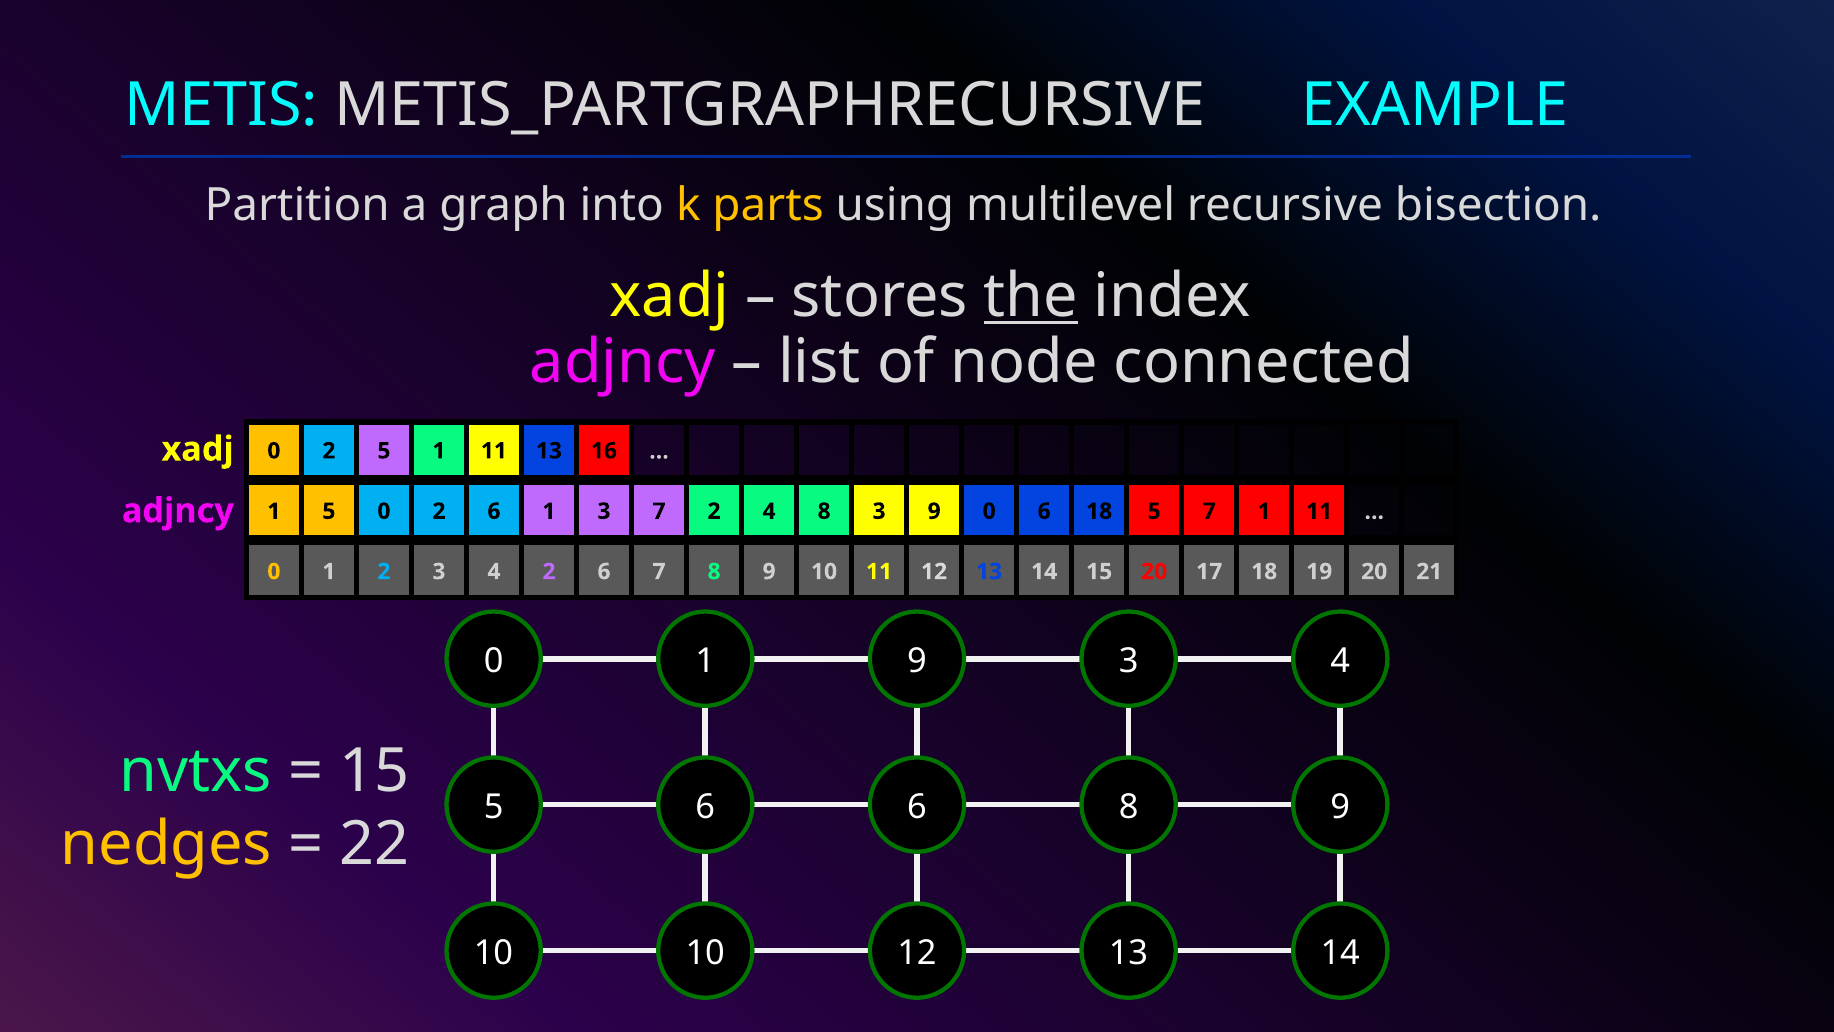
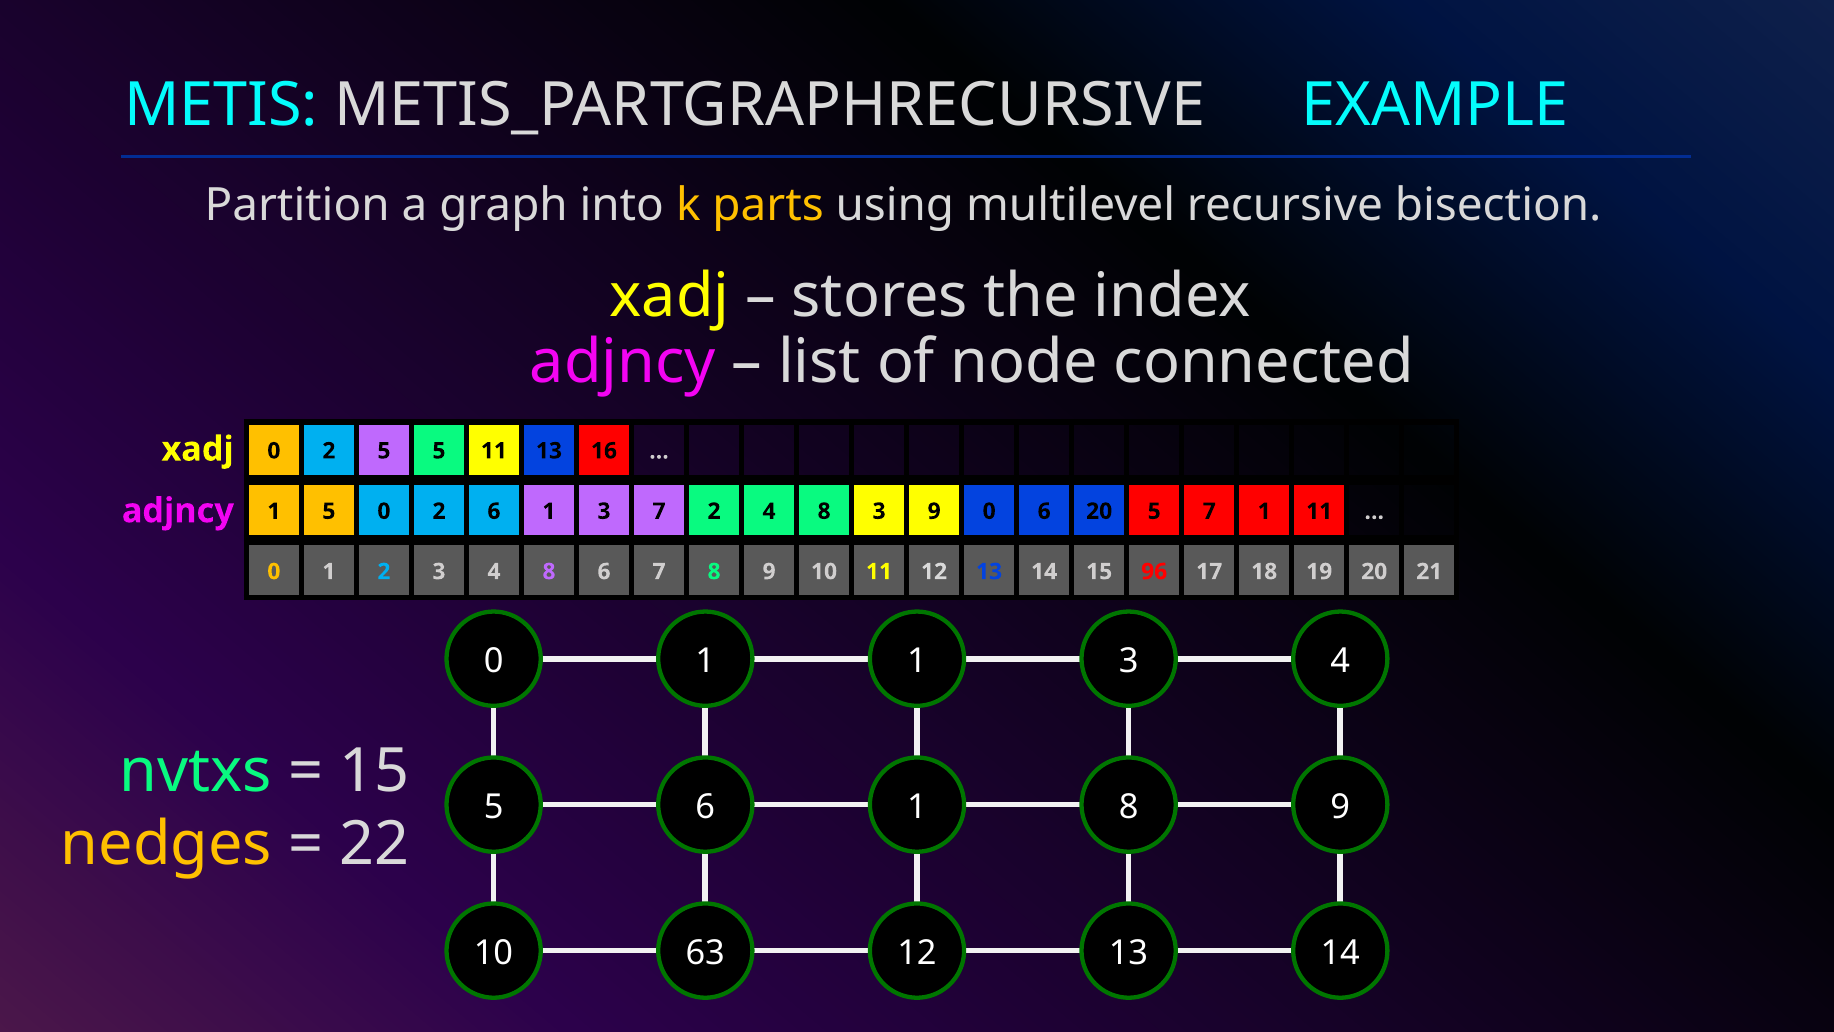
the underline: present -> none (1031, 296)
5 1: 1 -> 5 (439, 451)
6 18: 18 -> 20 (1099, 511)
3 4 2: 2 -> 8 (549, 571)
15 20: 20 -> 96 (1154, 571)
1 9: 9 -> 1 (917, 661)
5 6 6: 6 -> 1 (917, 807)
10 10: 10 -> 63 (705, 953)
